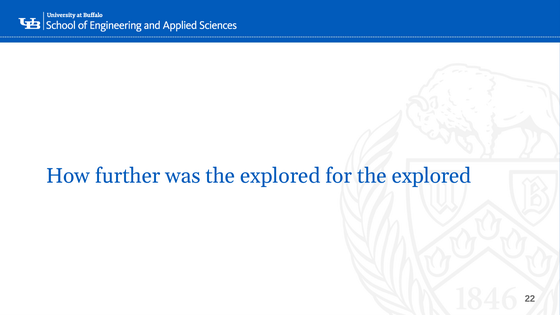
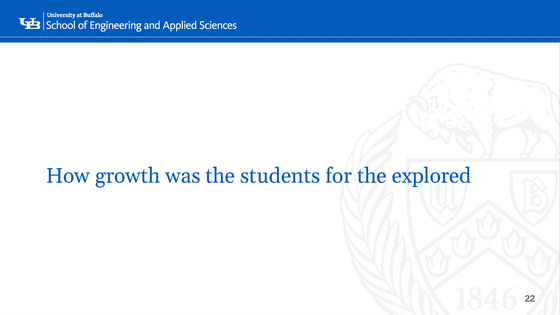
further: further -> growth (128, 176)
was the explored: explored -> students (280, 176)
